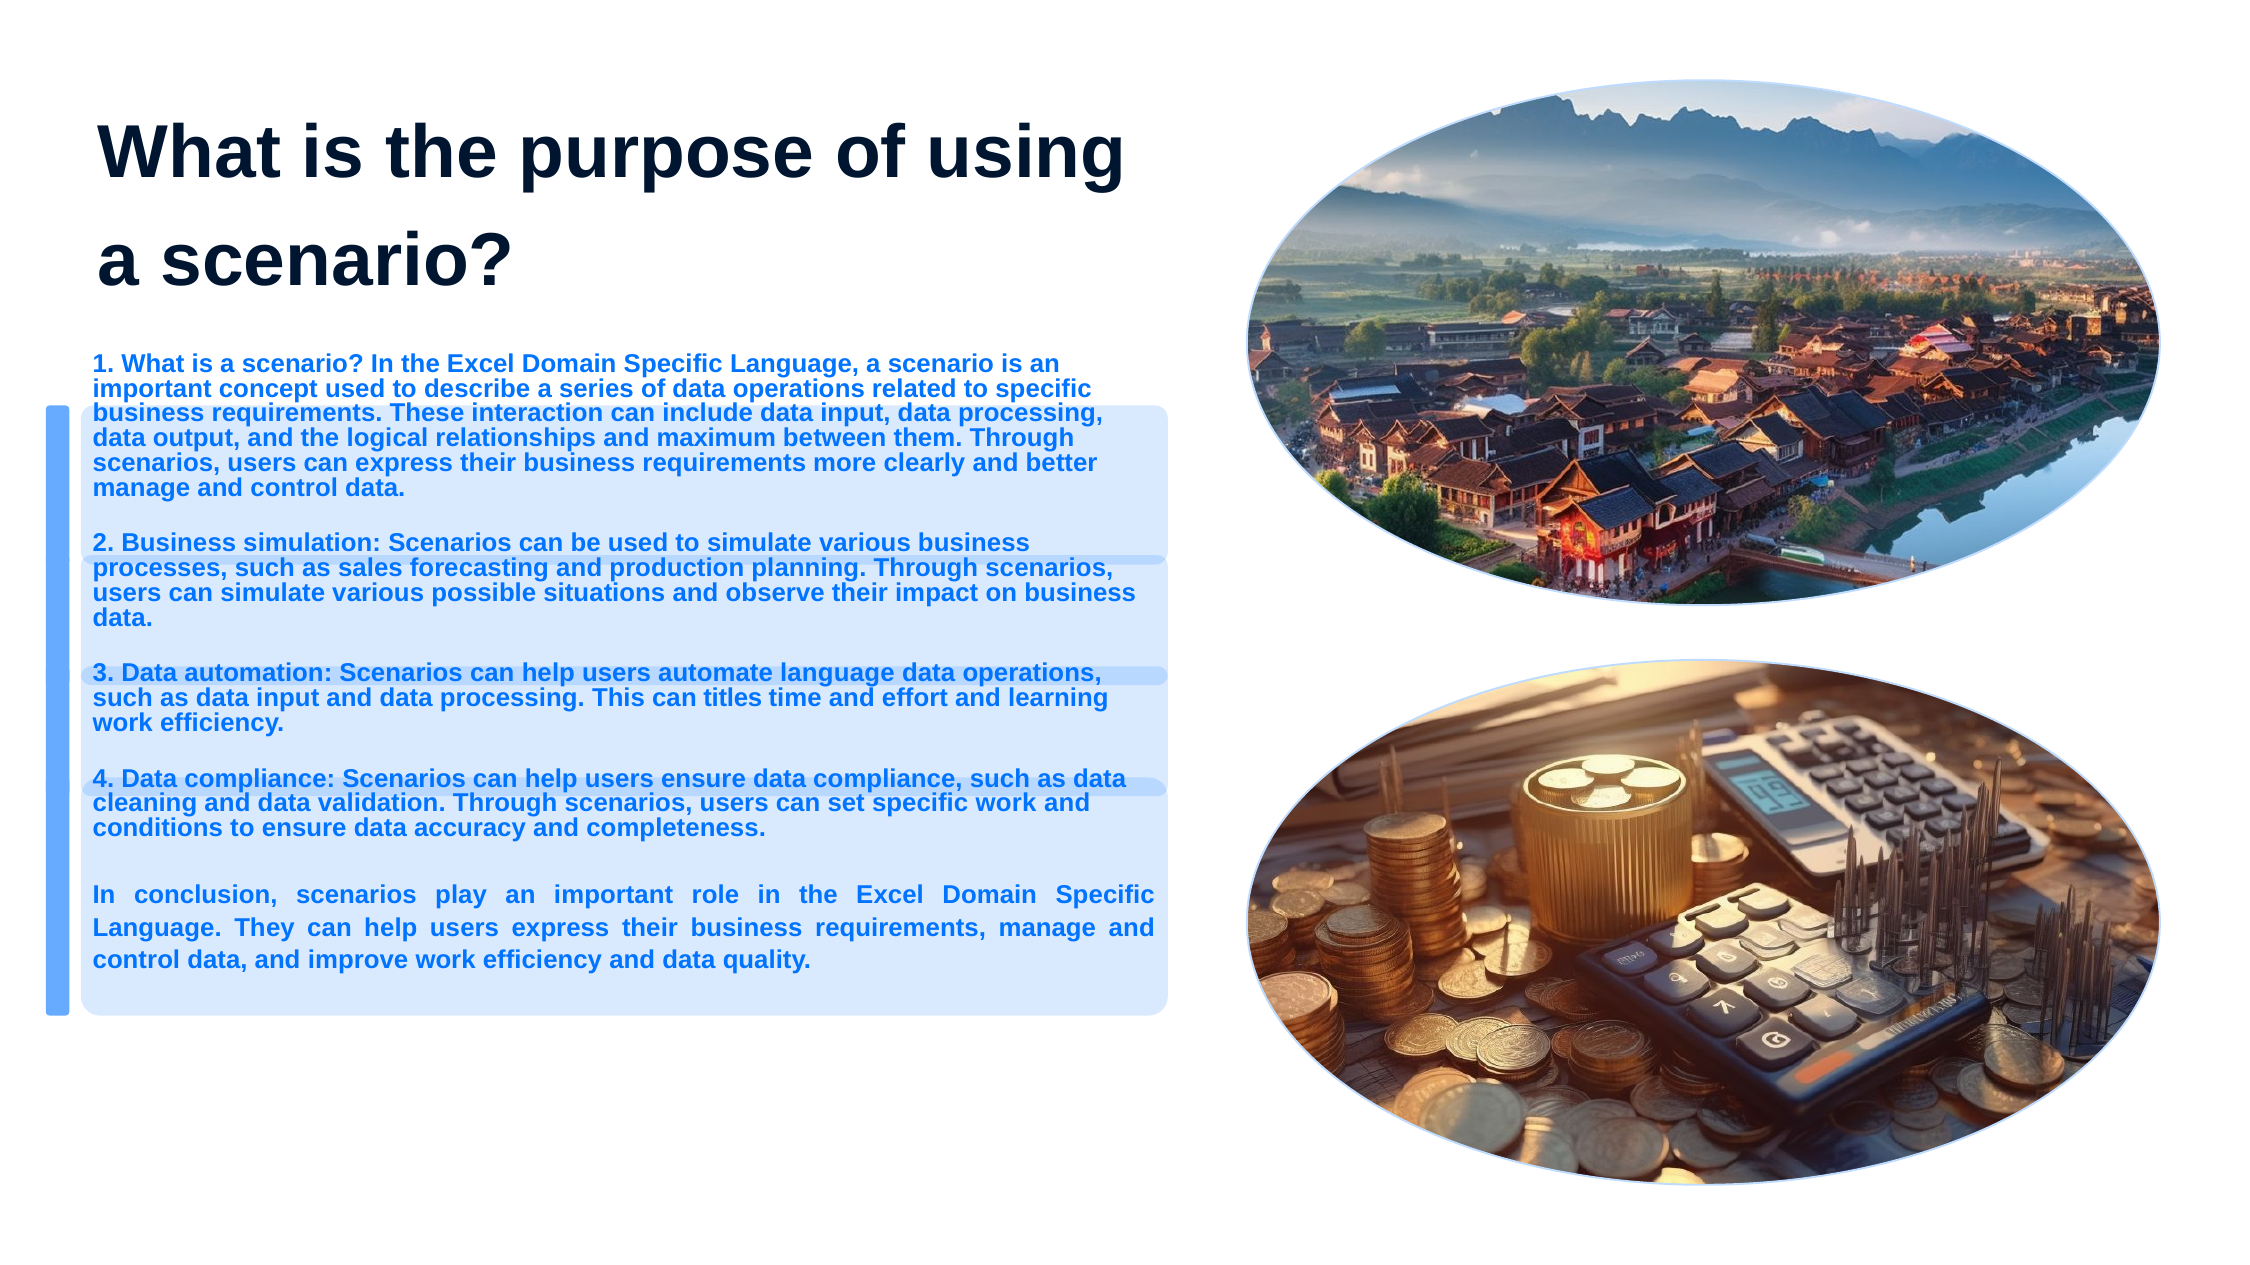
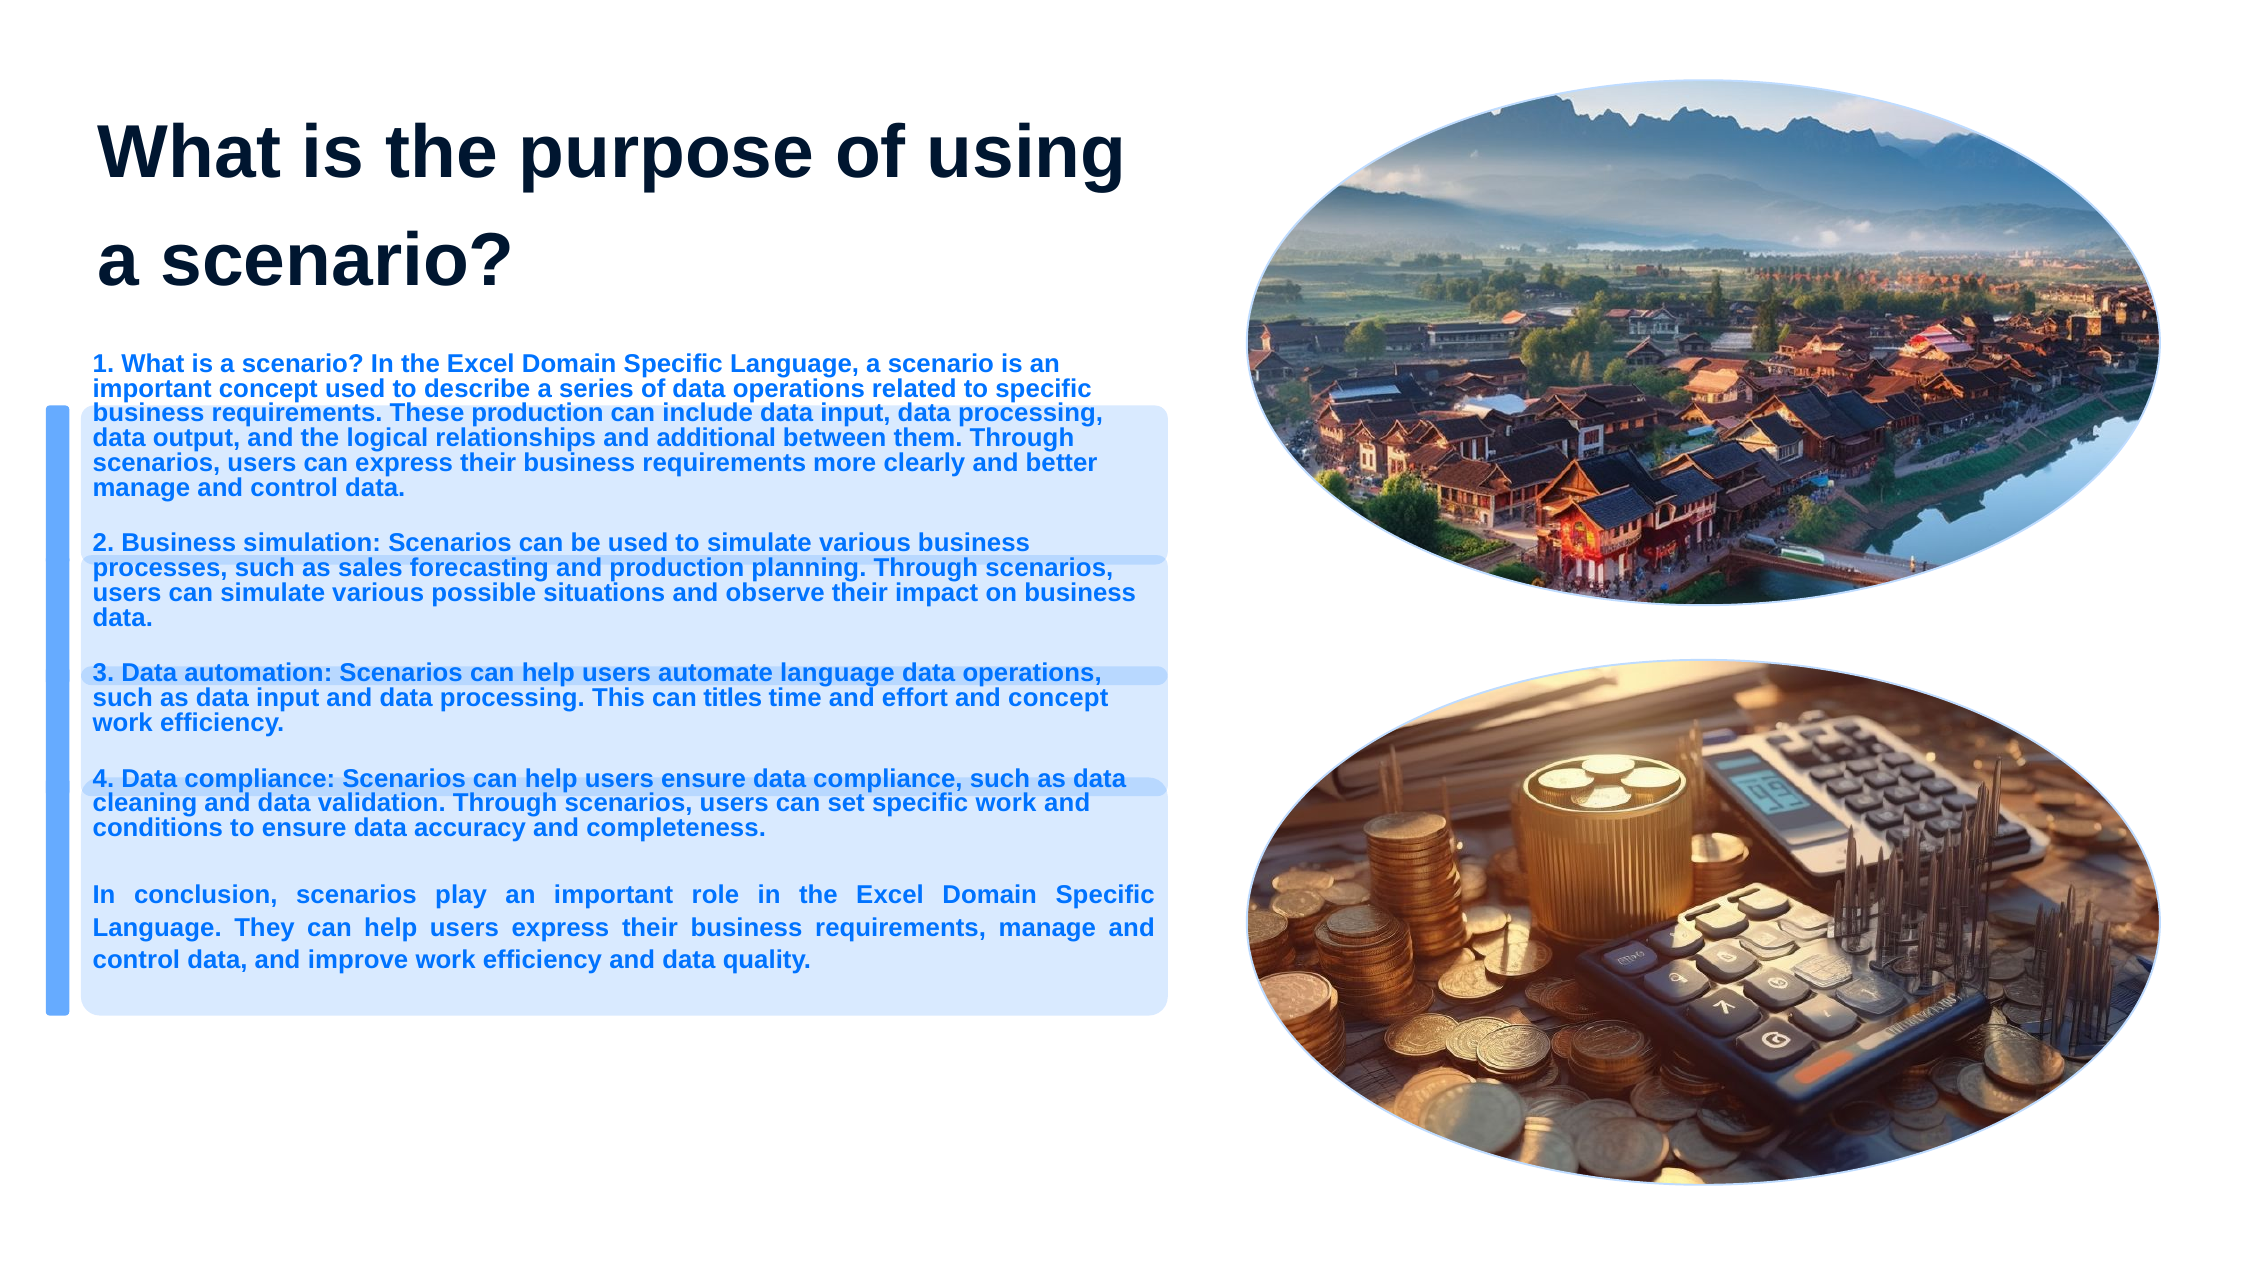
These interaction: interaction -> production (538, 414)
maximum: maximum -> additional (716, 438)
and learning: learning -> concept (1058, 699)
